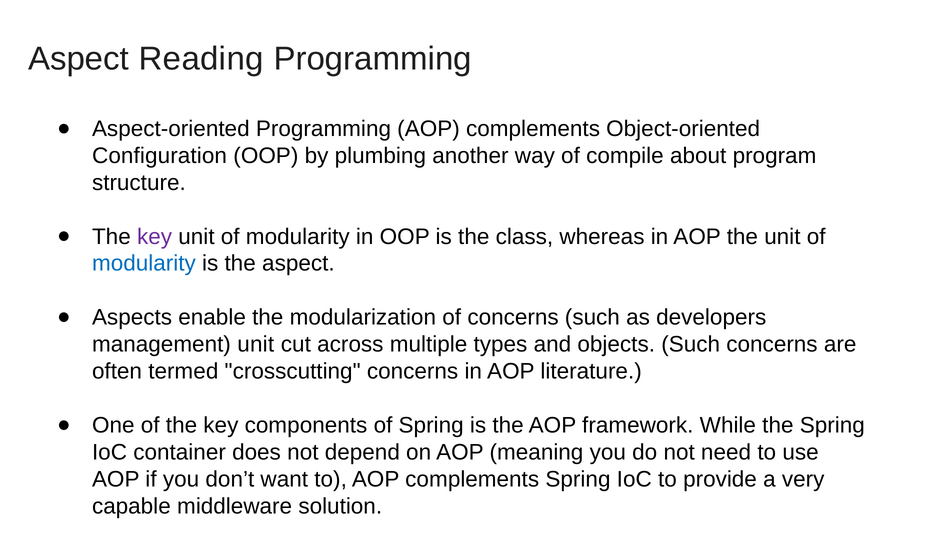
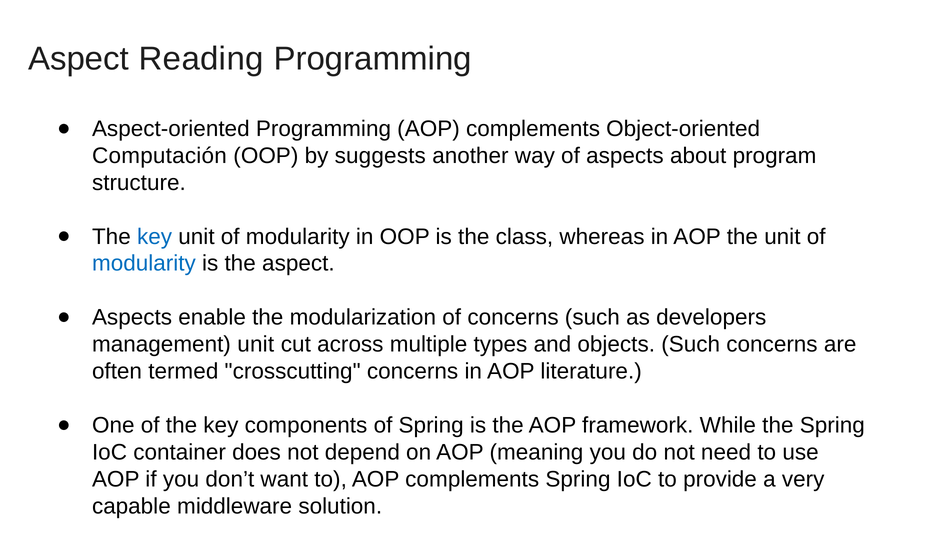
Configuration: Configuration -> Computación (159, 156)
plumbing: plumbing -> suggests (380, 156)
of compile: compile -> aspects (625, 156)
key colour: purple -> blue (155, 237)
